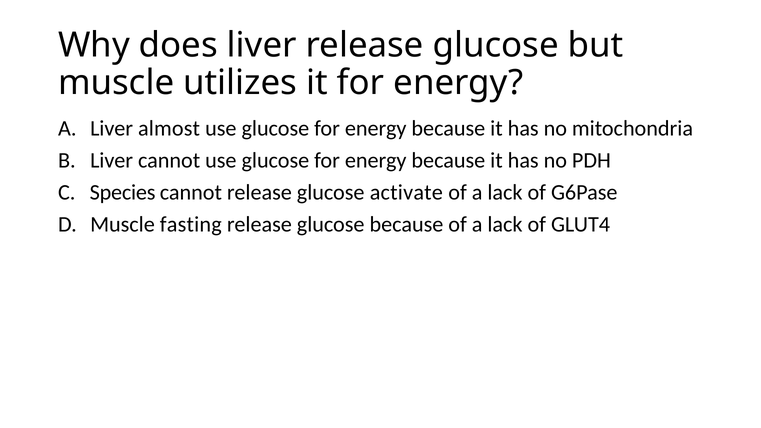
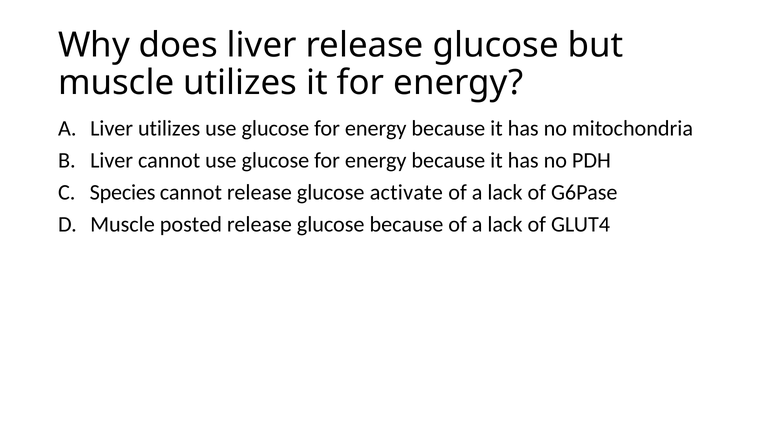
Liver almost: almost -> utilizes (169, 129)
fasting: fasting -> posted (191, 224)
